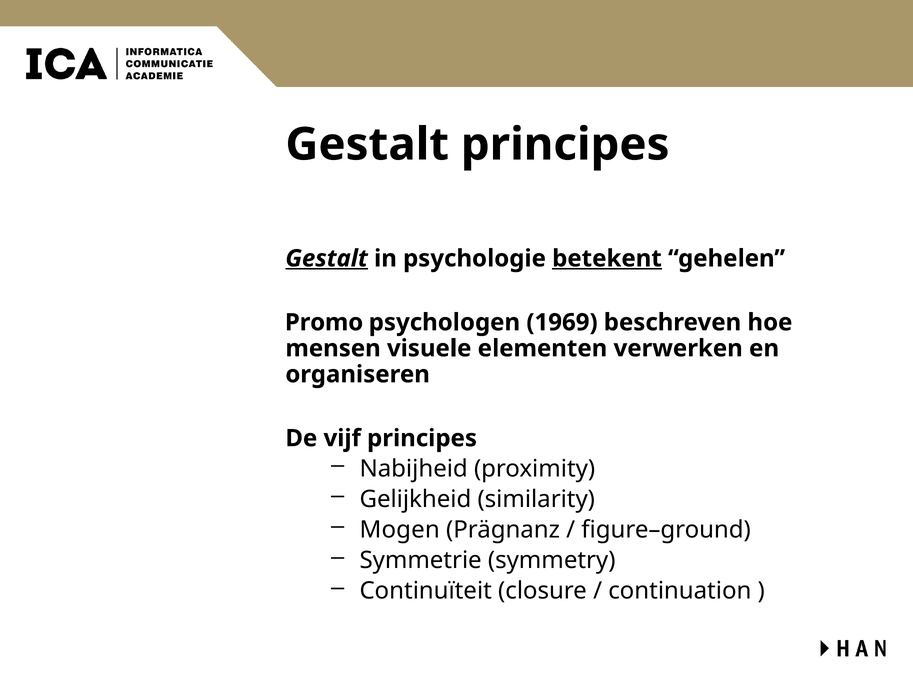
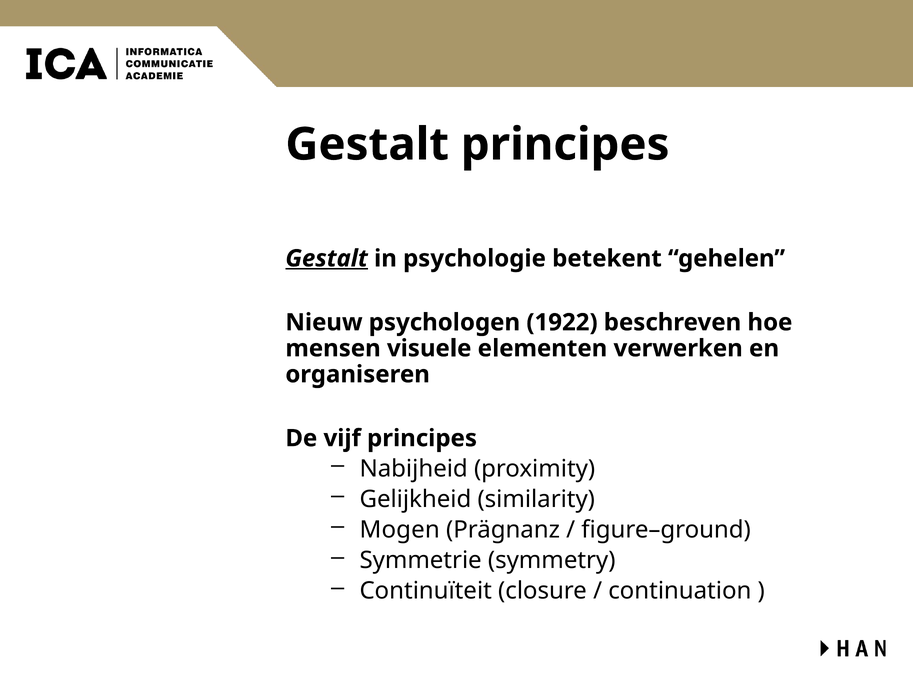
betekent underline: present -> none (607, 259)
Promo: Promo -> Nieuw (324, 323)
1969: 1969 -> 1922 (562, 323)
